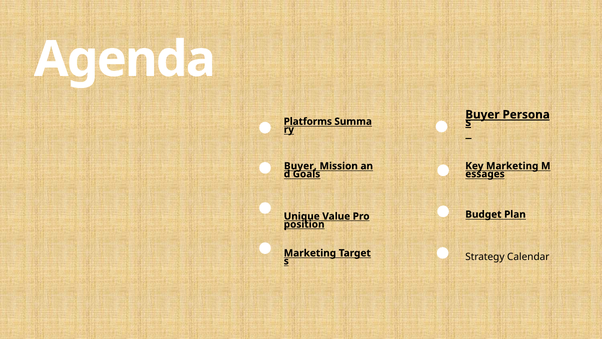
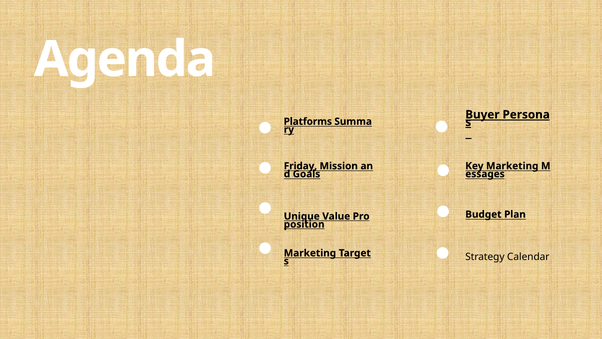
Buyer: Buyer -> Friday (300, 166)
